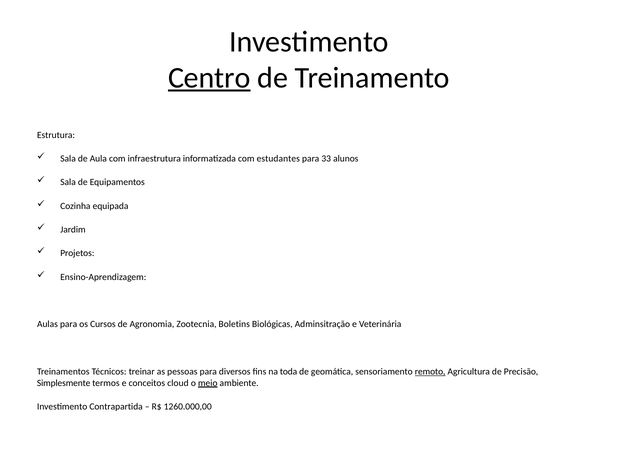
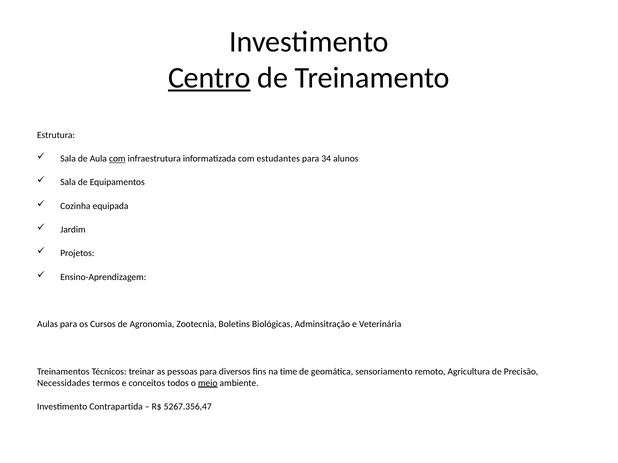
com underline: none -> present (117, 159)
33: 33 -> 34 (326, 159)
toda: toda -> time (289, 372)
remoto underline: present -> none (430, 372)
Simplesmente: Simplesmente -> Necessidades (64, 383)
cloud: cloud -> todos (178, 383)
1260.000,00: 1260.000,00 -> 5267.356,47 (188, 407)
